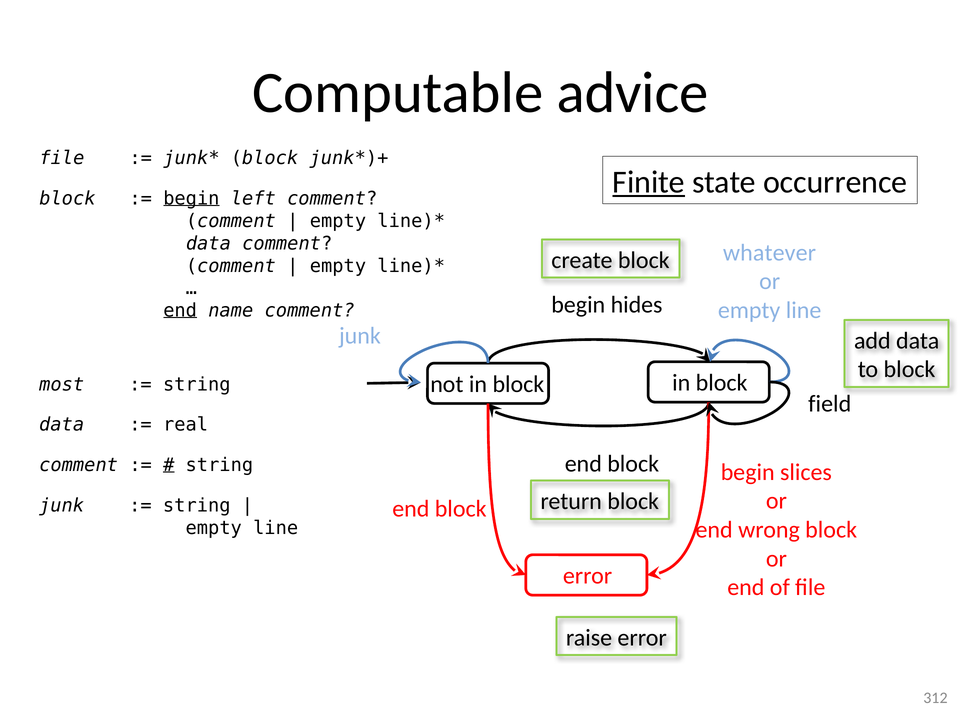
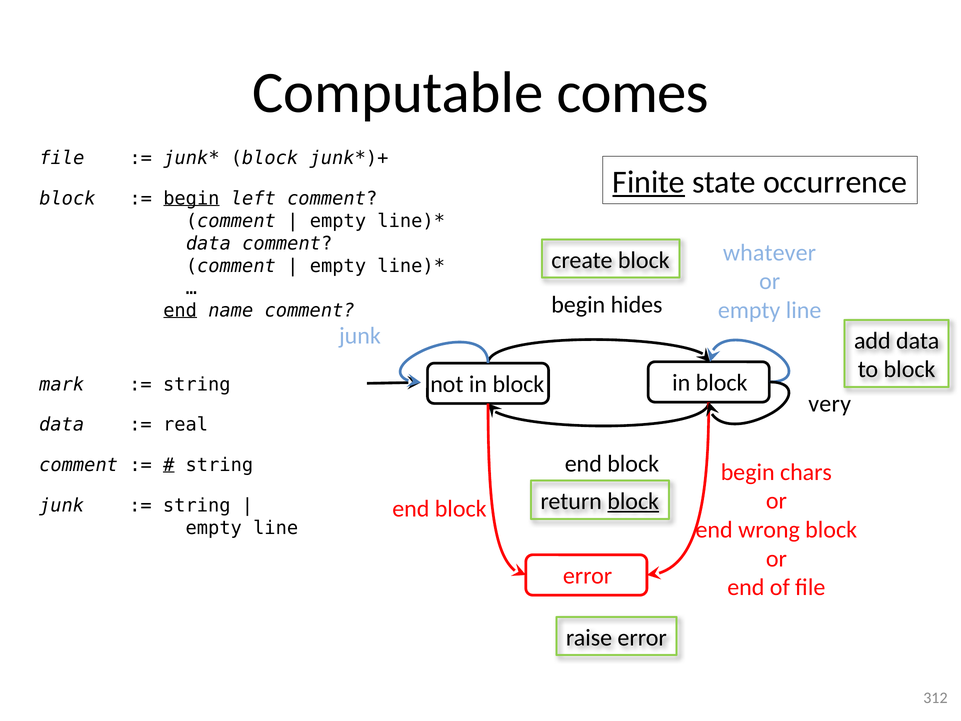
advice: advice -> comes (633, 93)
most: most -> mark (62, 384)
field: field -> very (830, 404)
slices: slices -> chars (806, 472)
block underline: none -> present (633, 501)
